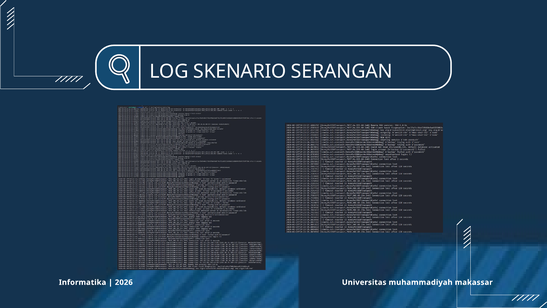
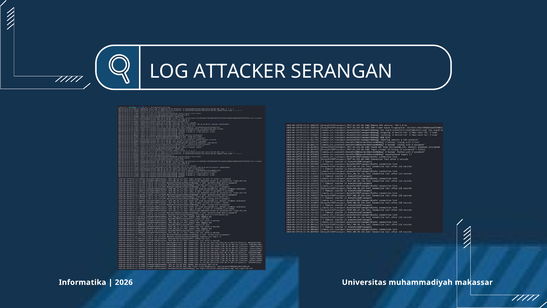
SKENARIO: SKENARIO -> ATTACKER (240, 71)
